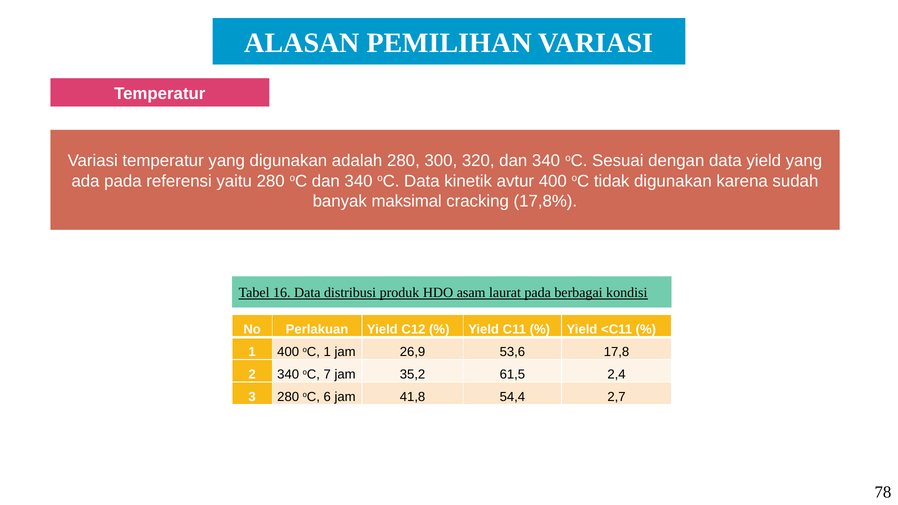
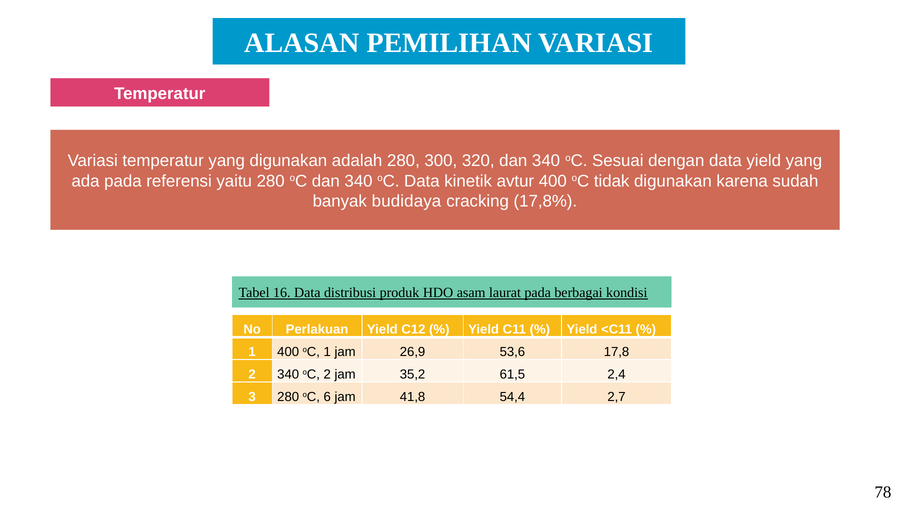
maksimal: maksimal -> budidaya (406, 201)
oC 7: 7 -> 2 (327, 375)
